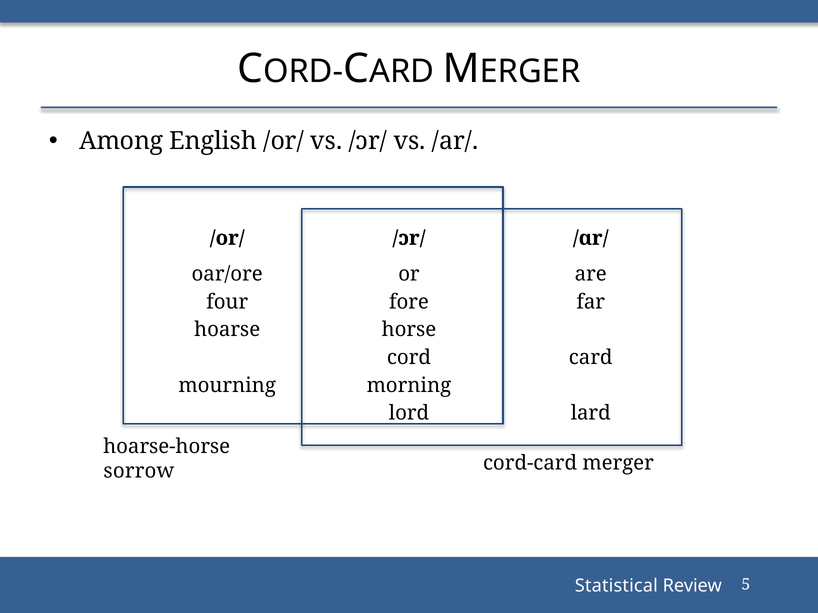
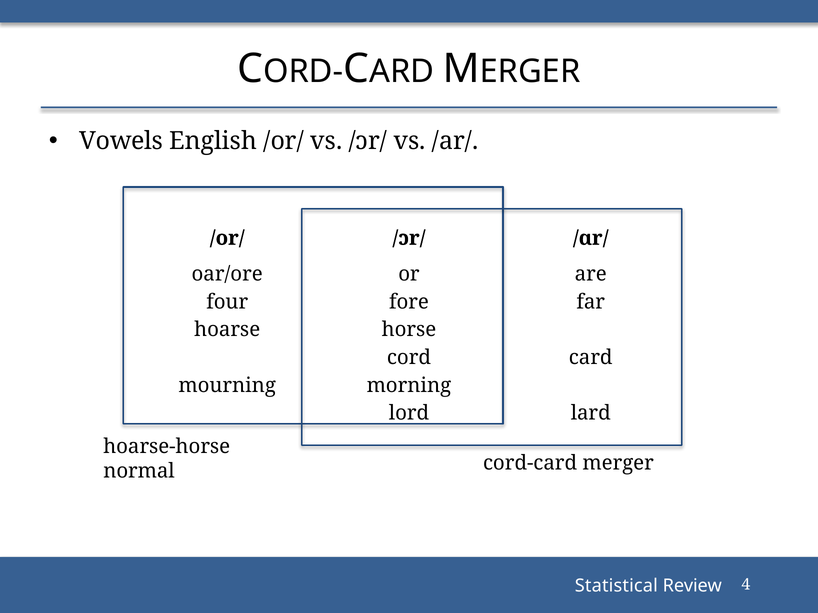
Among: Among -> Vowels (121, 141)
sorrow: sorrow -> normal (139, 471)
5: 5 -> 4 (746, 585)
